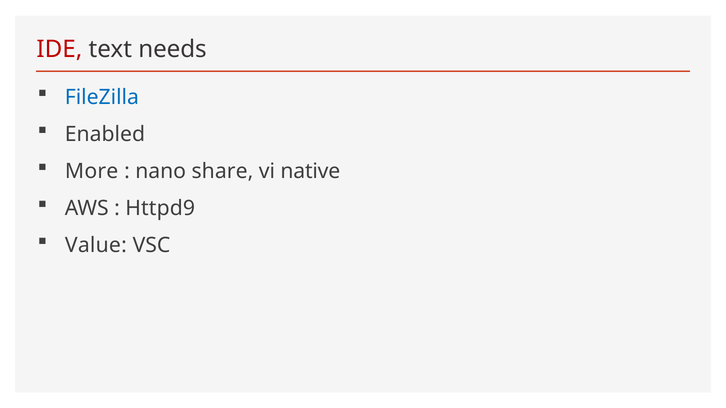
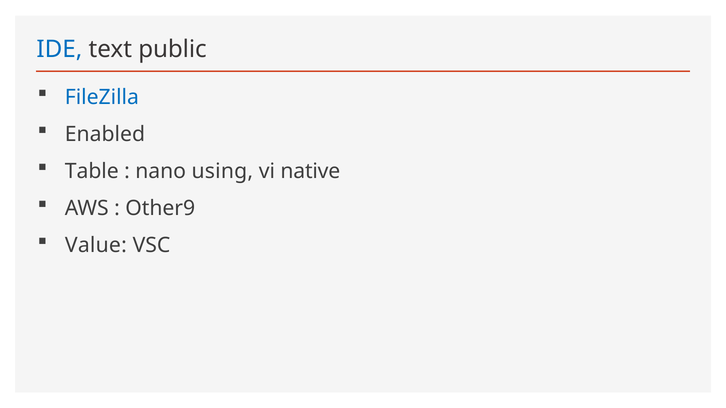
IDE colour: red -> blue (59, 49)
needs: needs -> public (172, 49)
More: More -> Table (92, 171)
share: share -> using (222, 171)
Httpd9: Httpd9 -> Other9 (160, 208)
